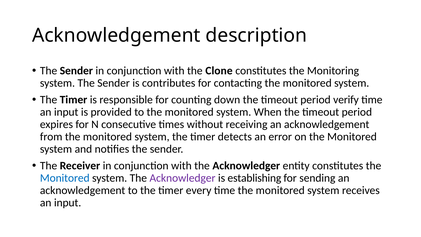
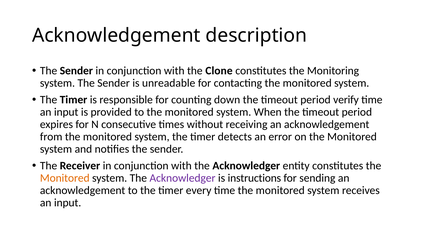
contributes: contributes -> unreadable (169, 83)
Monitored colour: blue -> orange (65, 178)
establishing: establishing -> instructions (254, 178)
